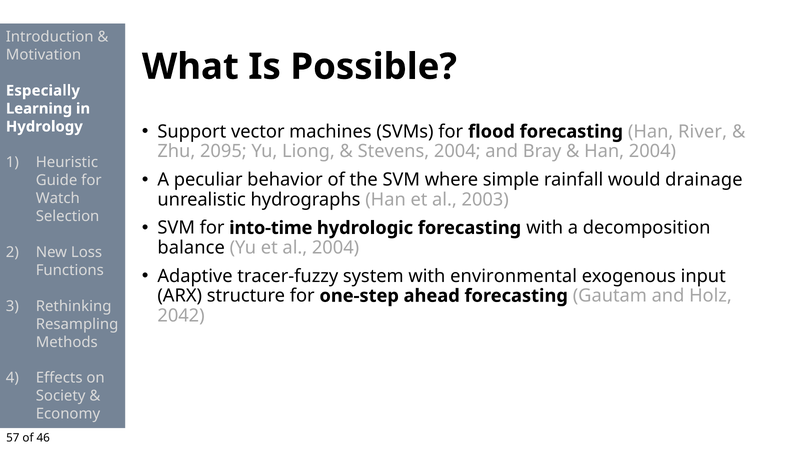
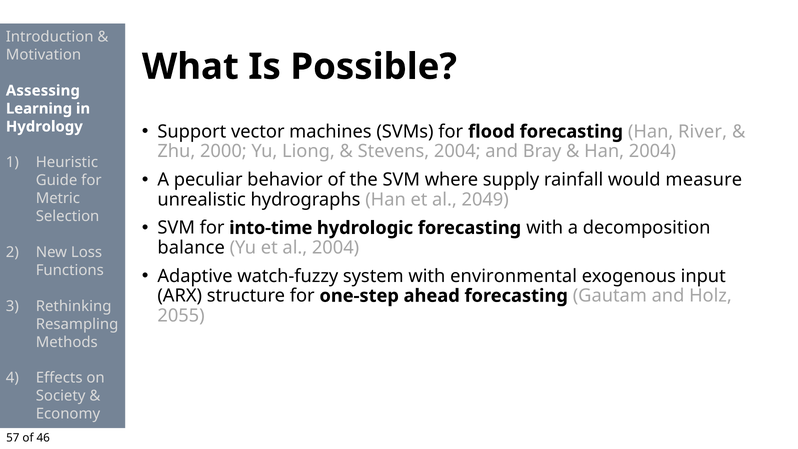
Especially: Especially -> Assessing (43, 91)
2095: 2095 -> 2000 (223, 151)
simple: simple -> supply (511, 180)
drainage: drainage -> measure (704, 180)
Watch: Watch -> Metric (58, 198)
2003: 2003 -> 2049 (485, 199)
tracer-fuzzy: tracer-fuzzy -> watch-fuzzy (288, 276)
2042: 2042 -> 2055 (181, 315)
